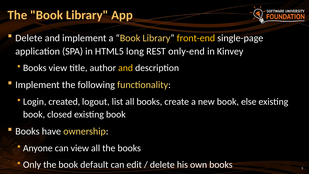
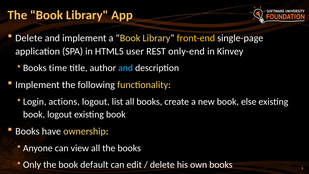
long: long -> user (135, 51)
Books view: view -> time (58, 68)
and colour: yellow -> light blue (126, 68)
created: created -> actions (64, 102)
book closed: closed -> logout (60, 114)
